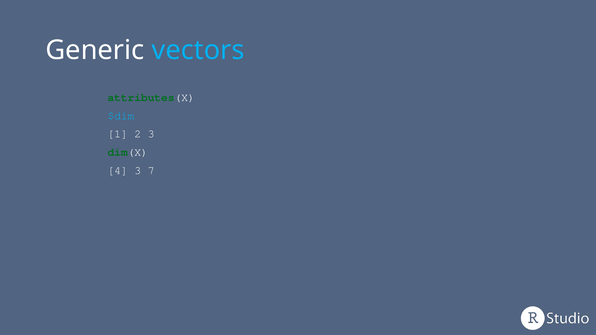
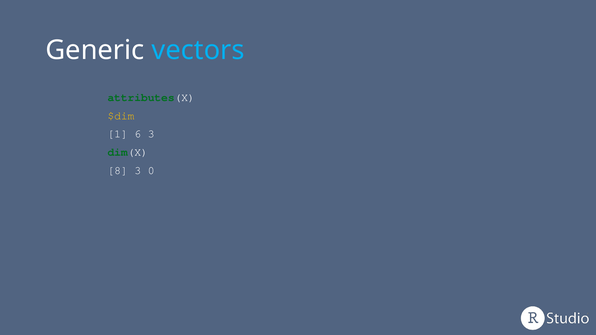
$dim colour: light blue -> yellow (121, 116)
2: 2 -> 6 (138, 134)
4: 4 -> 8 (118, 171)
7: 7 -> 0 (151, 171)
